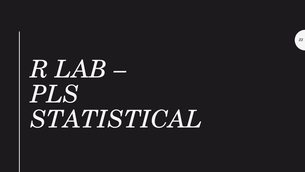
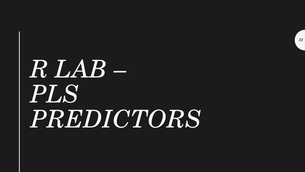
STATISTICAL: STATISTICAL -> PREDICTORS (116, 119)
